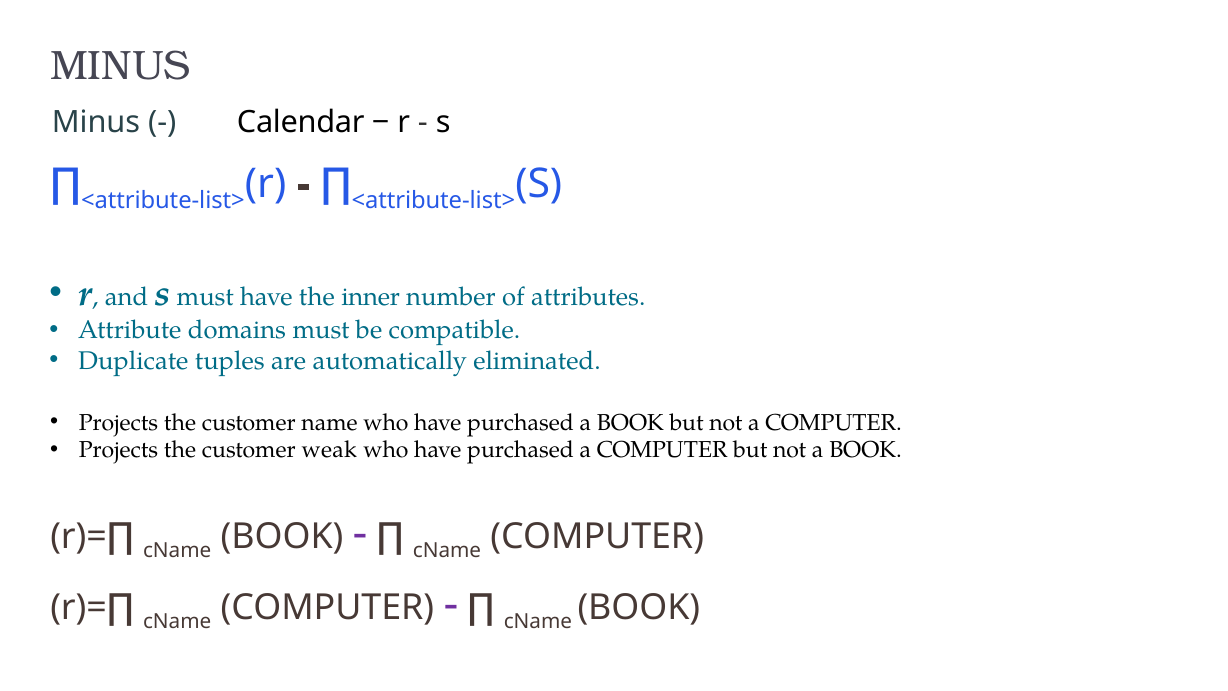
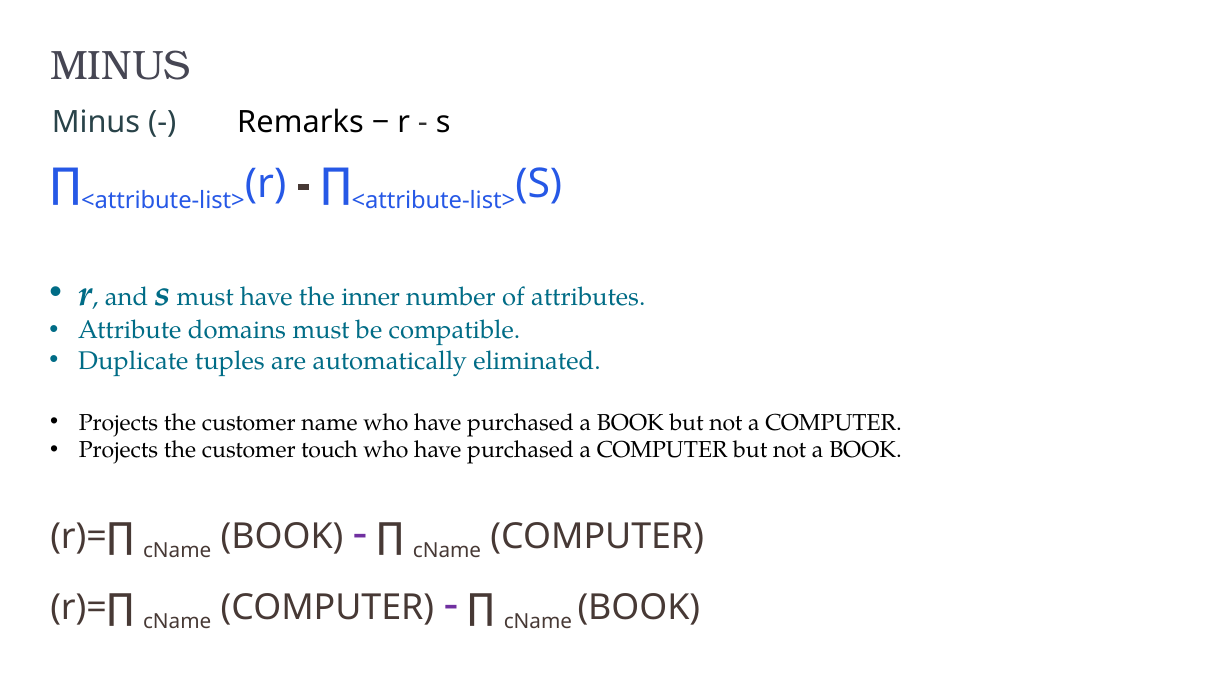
Calendar: Calendar -> Remarks (300, 122)
weak: weak -> touch (330, 450)
